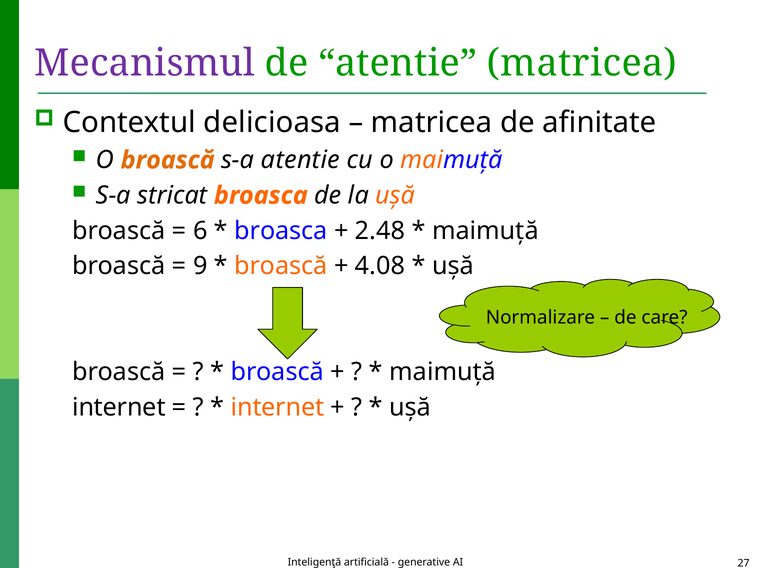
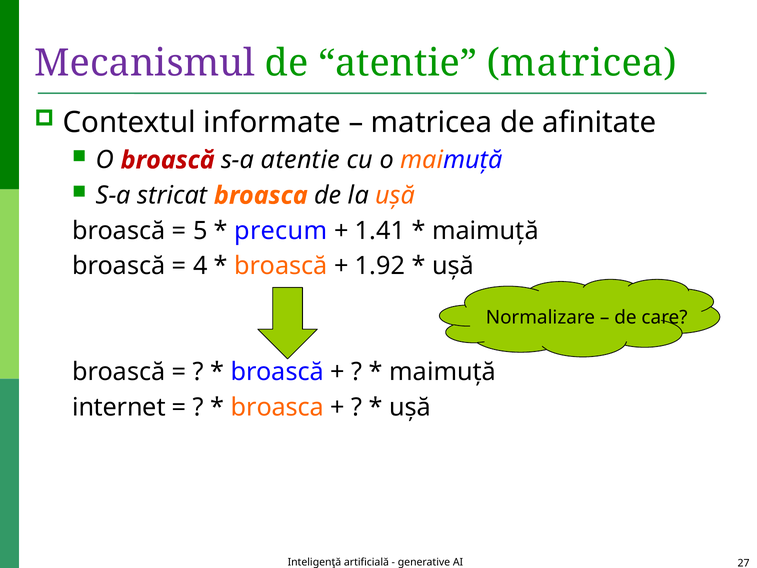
delicioasa: delicioasa -> informate (272, 123)
broască colour: orange -> red (168, 160)
6: 6 -> 5 (200, 231)
broasca: broasca -> precum (281, 231)
2.48: 2.48 -> 1.41 (380, 231)
9: 9 -> 4 (200, 266)
4.08: 4.08 -> 1.92 (380, 266)
internet: internet -> broasca (277, 407)
